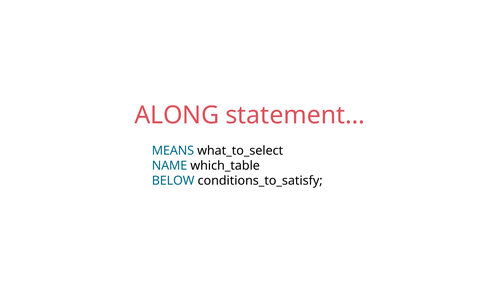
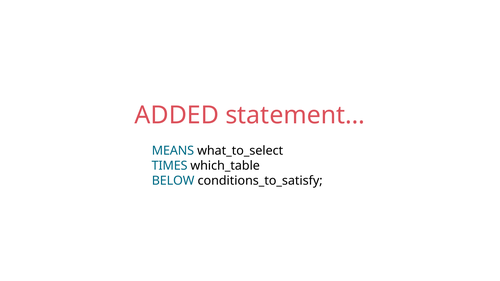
ALONG: ALONG -> ADDED (177, 115)
NAME: NAME -> TIMES (170, 166)
